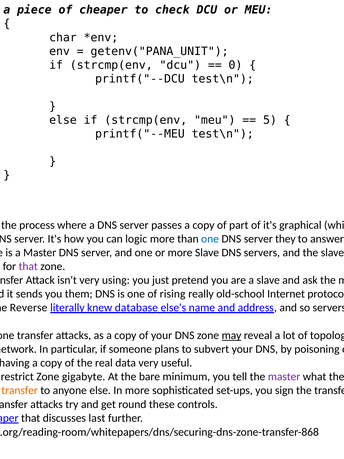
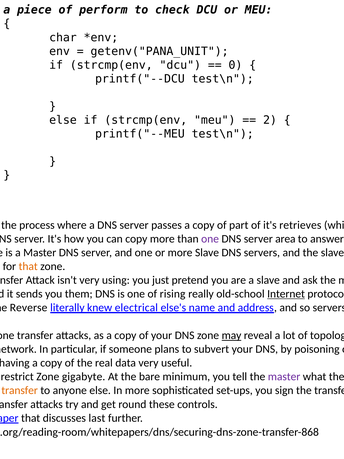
cheaper: cheaper -> perform (103, 10)
5: 5 -> 2 (270, 120)
graphical: graphical -> retrieves (300, 225)
can logic: logic -> copy (136, 239)
one colour: blue -> purple (210, 239)
they: they -> area (285, 239)
that colour: purple -> orange (28, 266)
Internet underline: none -> present (286, 294)
database: database -> electrical (136, 307)
